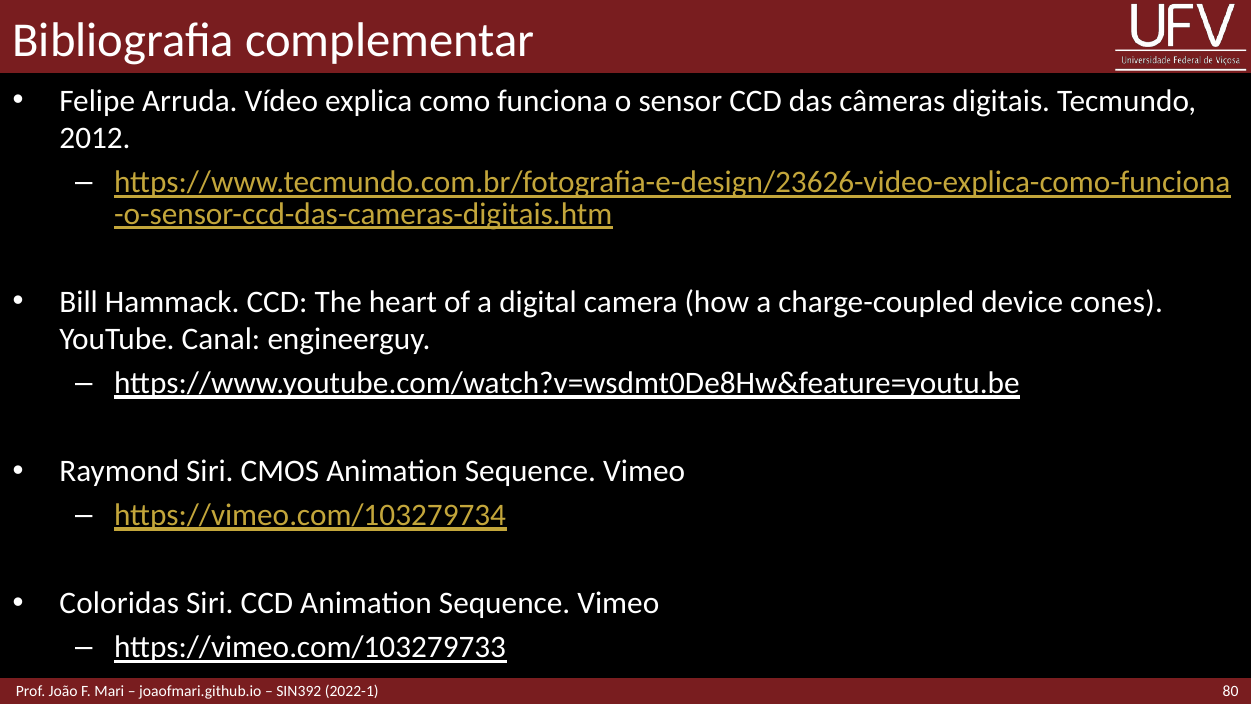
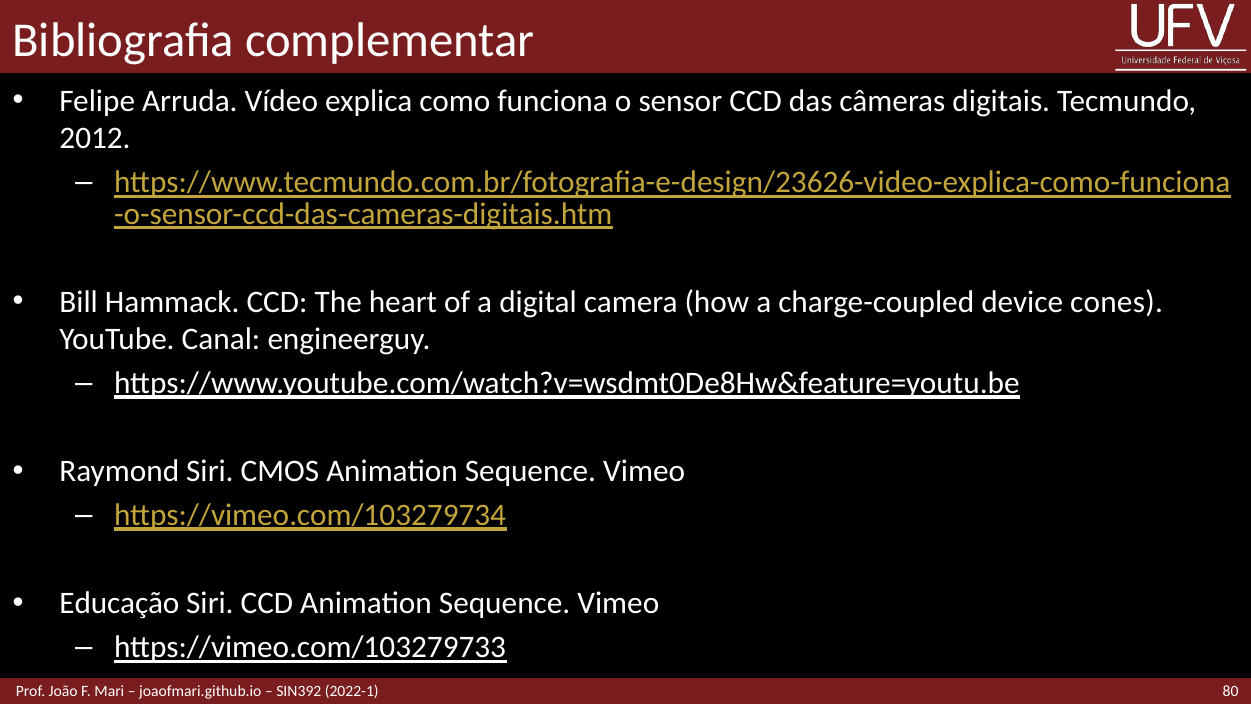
Coloridas: Coloridas -> Educação (119, 603)
